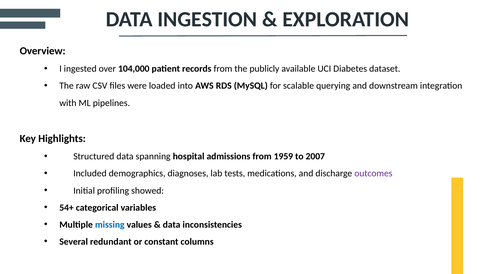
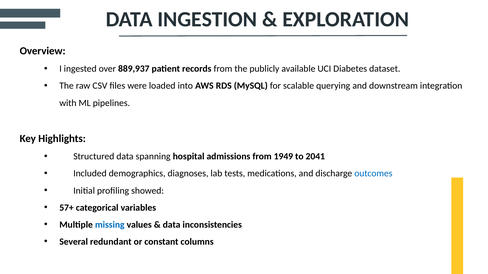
104,000: 104,000 -> 889,937 (134, 69)
1959: 1959 -> 1949 (283, 157)
2007: 2007 -> 2041 (315, 157)
outcomes colour: purple -> blue (373, 174)
54+: 54+ -> 57+ (67, 208)
